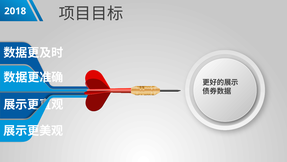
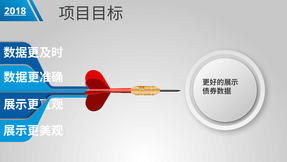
2018 underline: none -> present (15, 11)
